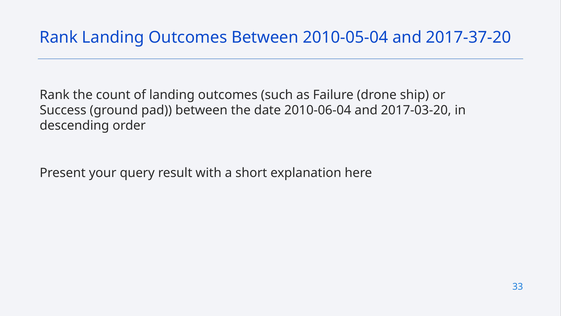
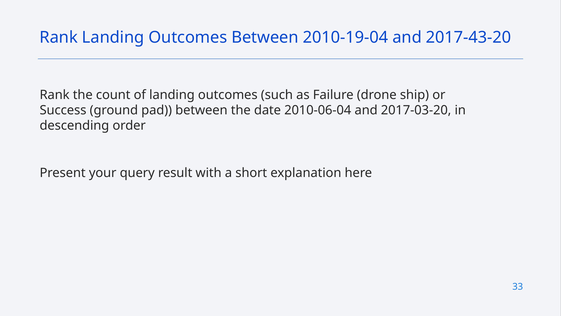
2010-05-04: 2010-05-04 -> 2010-19-04 (346, 37)
2017-37-20: 2017-37-20 -> 2017-43-20 (469, 37)
